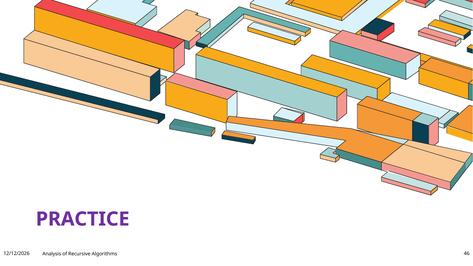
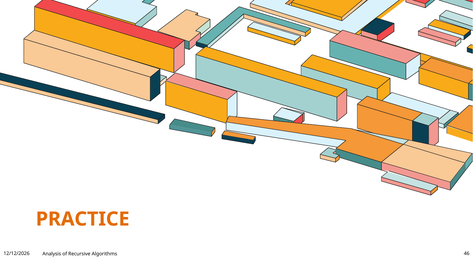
PRACTICE colour: purple -> orange (83, 219)
